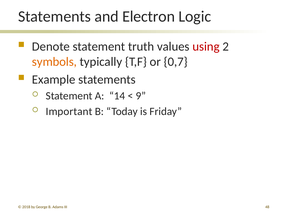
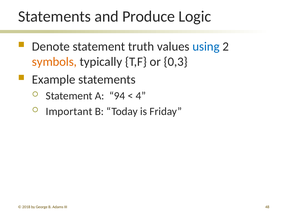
Electron: Electron -> Produce (149, 16)
using colour: red -> blue (206, 46)
0,7: 0,7 -> 0,3 (176, 62)
14: 14 -> 94 (117, 96)
9: 9 -> 4 (141, 96)
